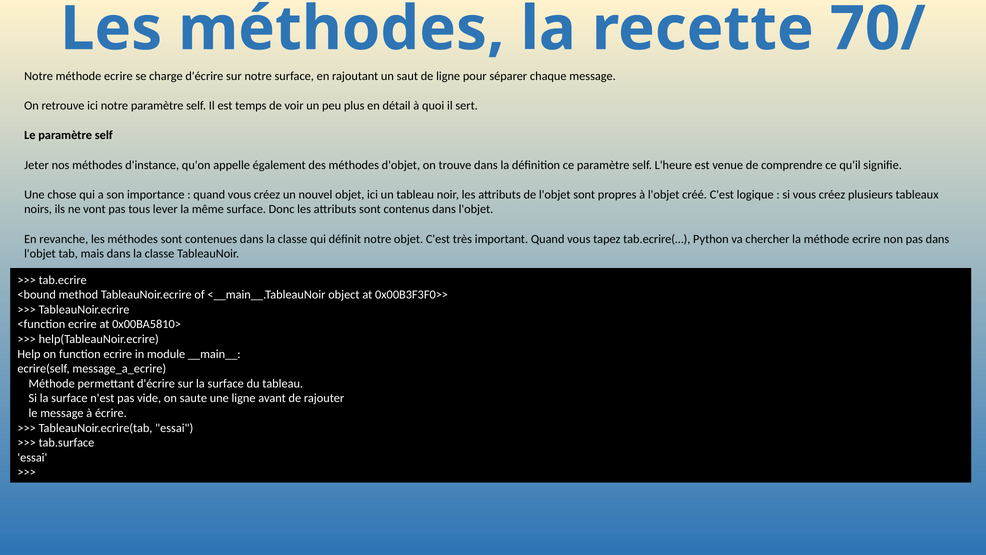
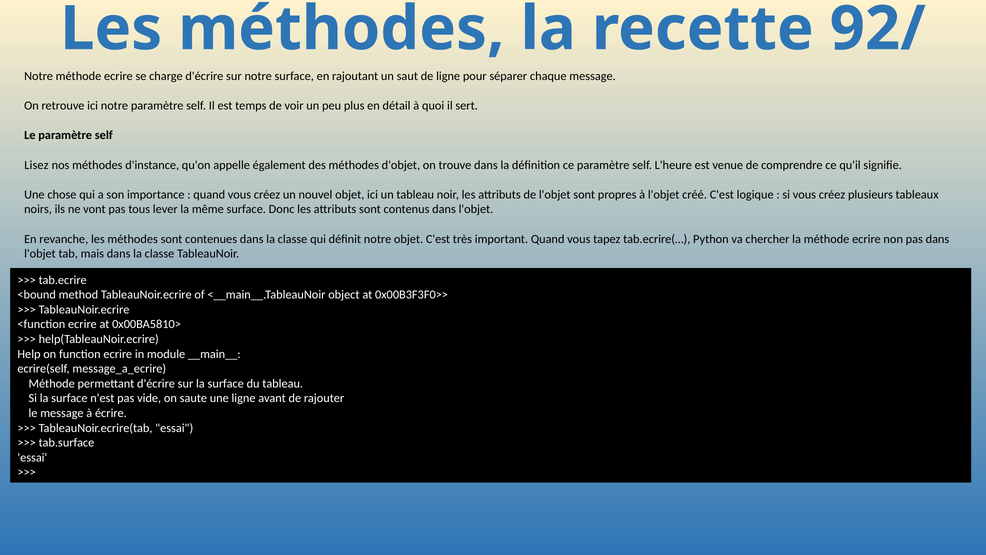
70/: 70/ -> 92/ (878, 29)
Jeter: Jeter -> Lisez (36, 165)
